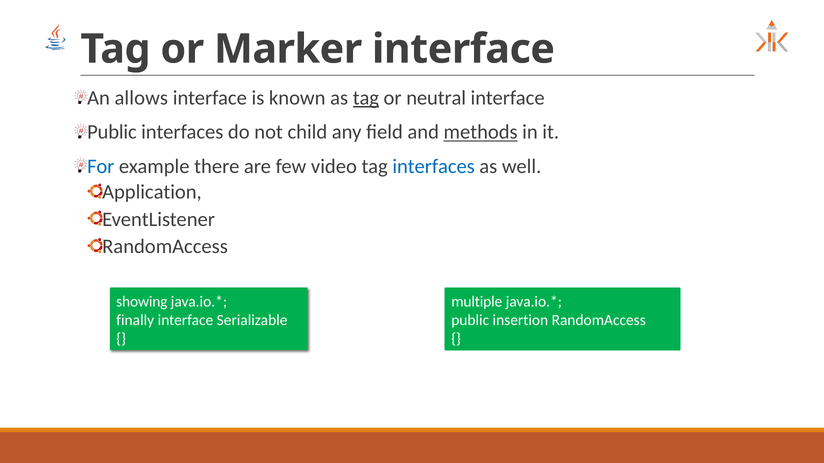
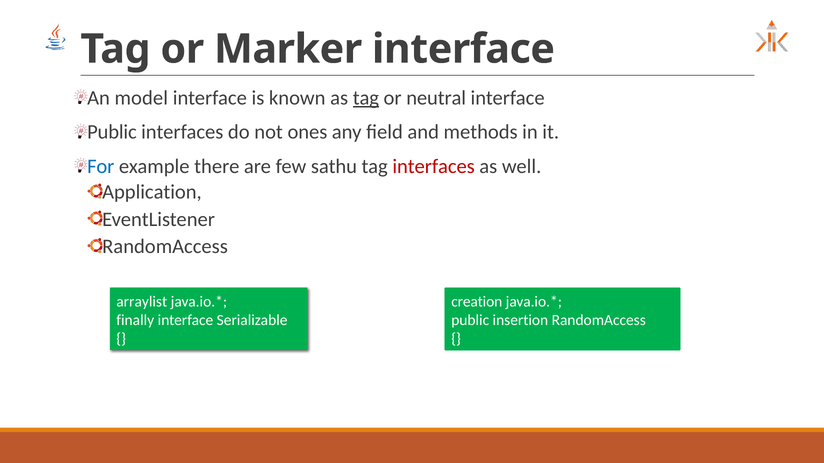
allows: allows -> model (141, 98)
child: child -> ones (307, 132)
methods underline: present -> none (481, 132)
video: video -> sathu (334, 166)
interfaces colour: blue -> red (434, 166)
showing: showing -> arraylist (142, 302)
multiple: multiple -> creation (477, 302)
